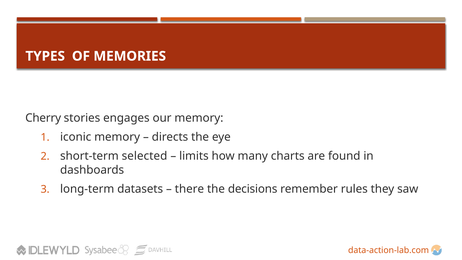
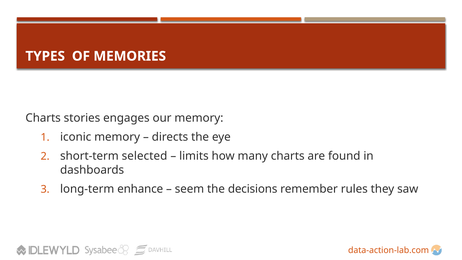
Cherry: Cherry -> Charts (43, 118)
datasets: datasets -> enhance (140, 189)
there: there -> seem (189, 189)
